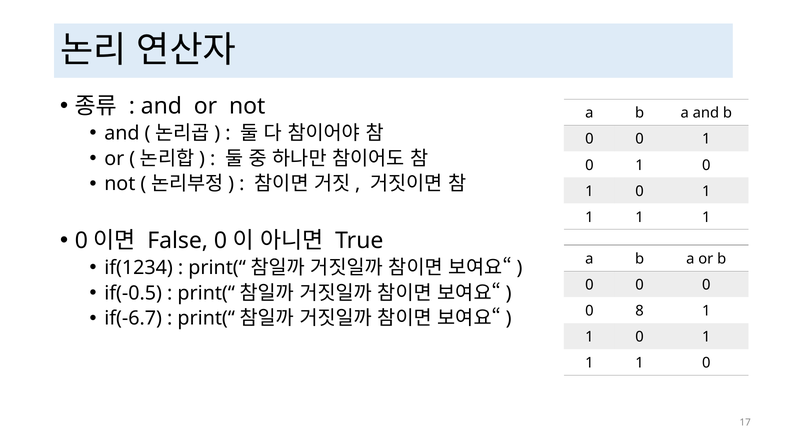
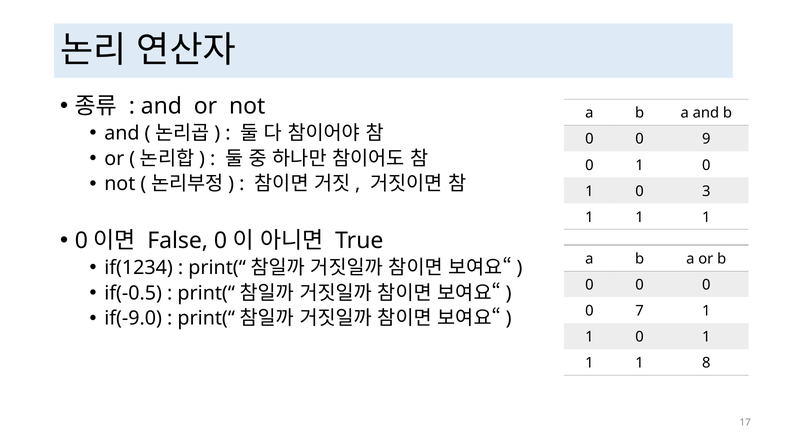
0 0 1: 1 -> 9 (706, 139)
1: 1 -> 3 (706, 191)
8: 8 -> 7 (640, 311)
if(-6.7: if(-6.7 -> if(-9.0 (133, 318)
0: 0 -> 8 (706, 363)
